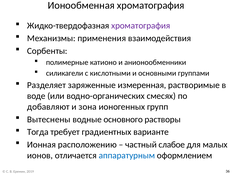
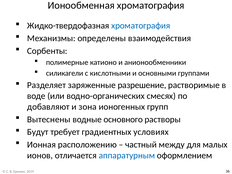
хроматография colour: purple -> blue (141, 26)
применения: применения -> определены (102, 38)
измеренная: измеренная -> разрешение (142, 85)
Тогда: Тогда -> Будут (38, 132)
варианте: варианте -> условиях (151, 132)
слабое: слабое -> между (172, 145)
